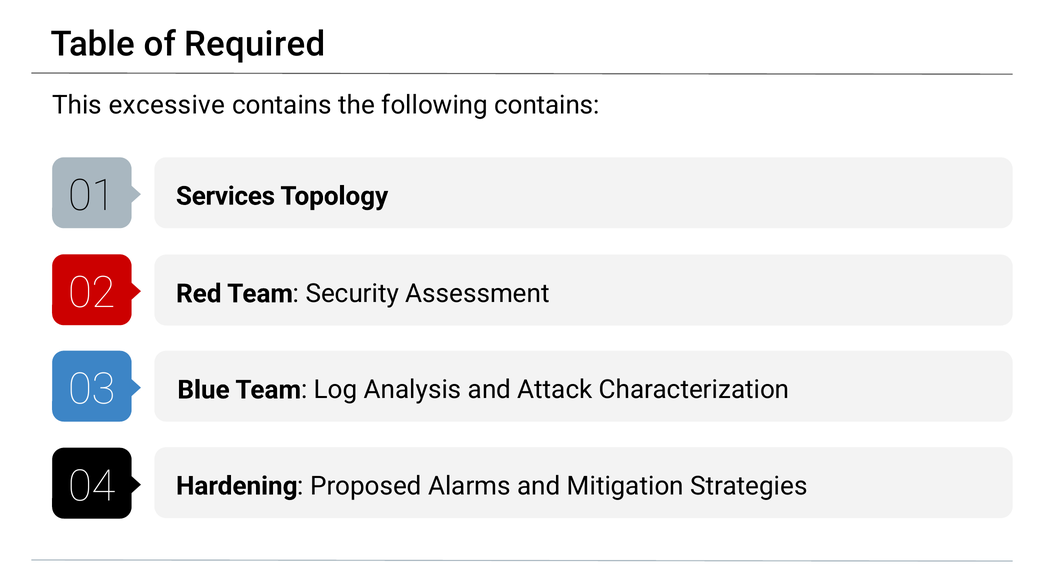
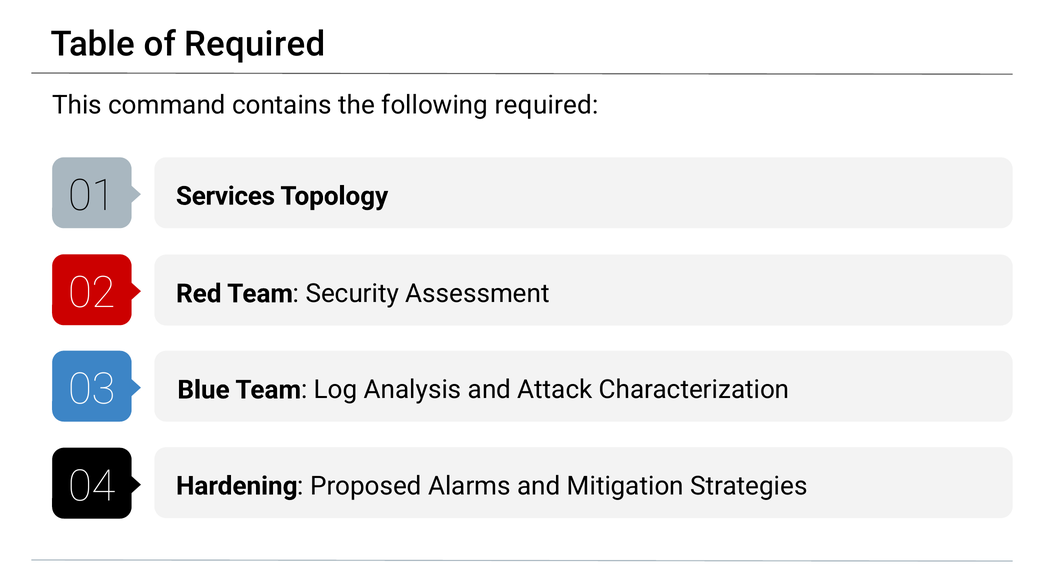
excessive: excessive -> command (167, 105)
following contains: contains -> required (547, 105)
